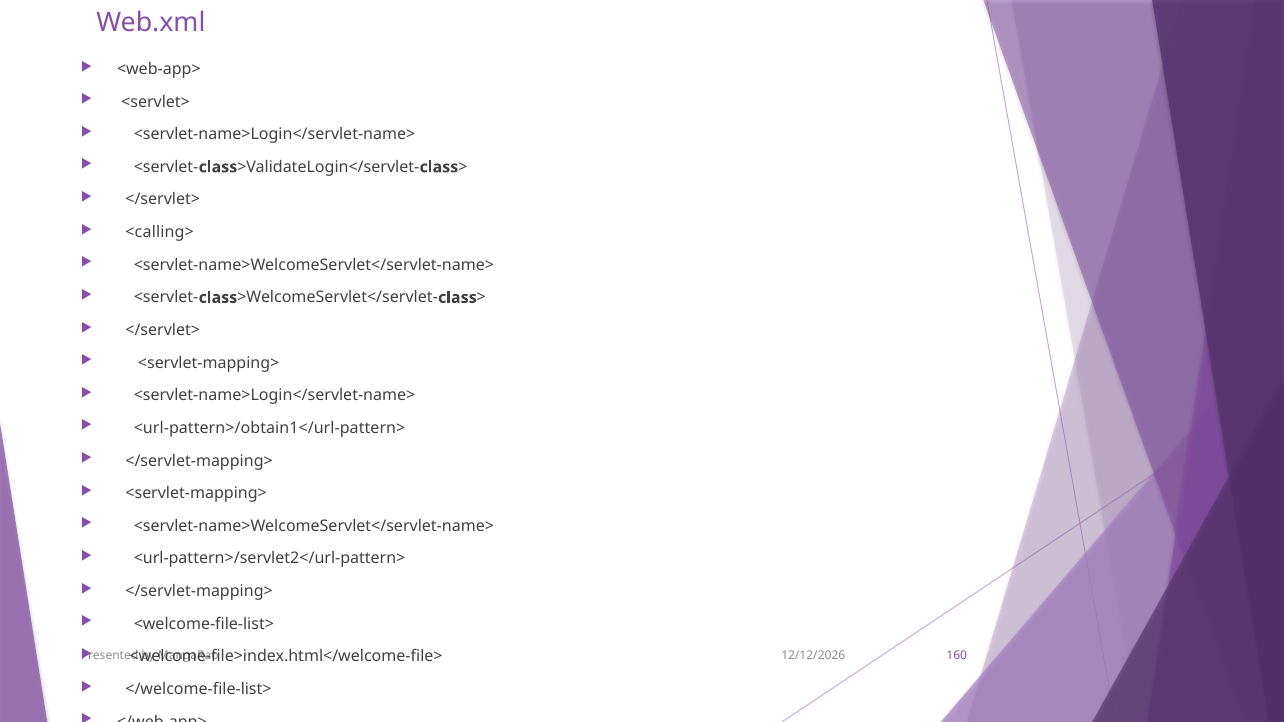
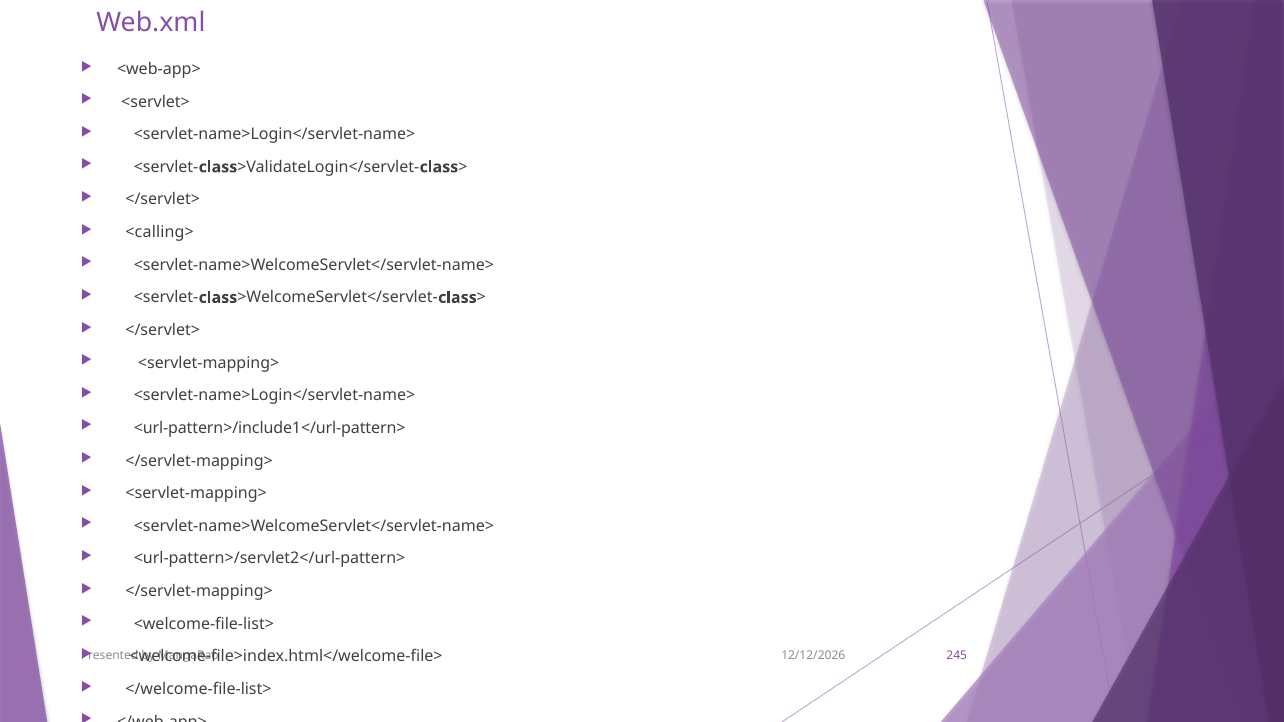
<url-pattern>/obtain1</url-pattern>: <url-pattern>/obtain1</url-pattern> -> <url-pattern>/include1</url-pattern> (270, 428)
160: 160 -> 245 (957, 655)
